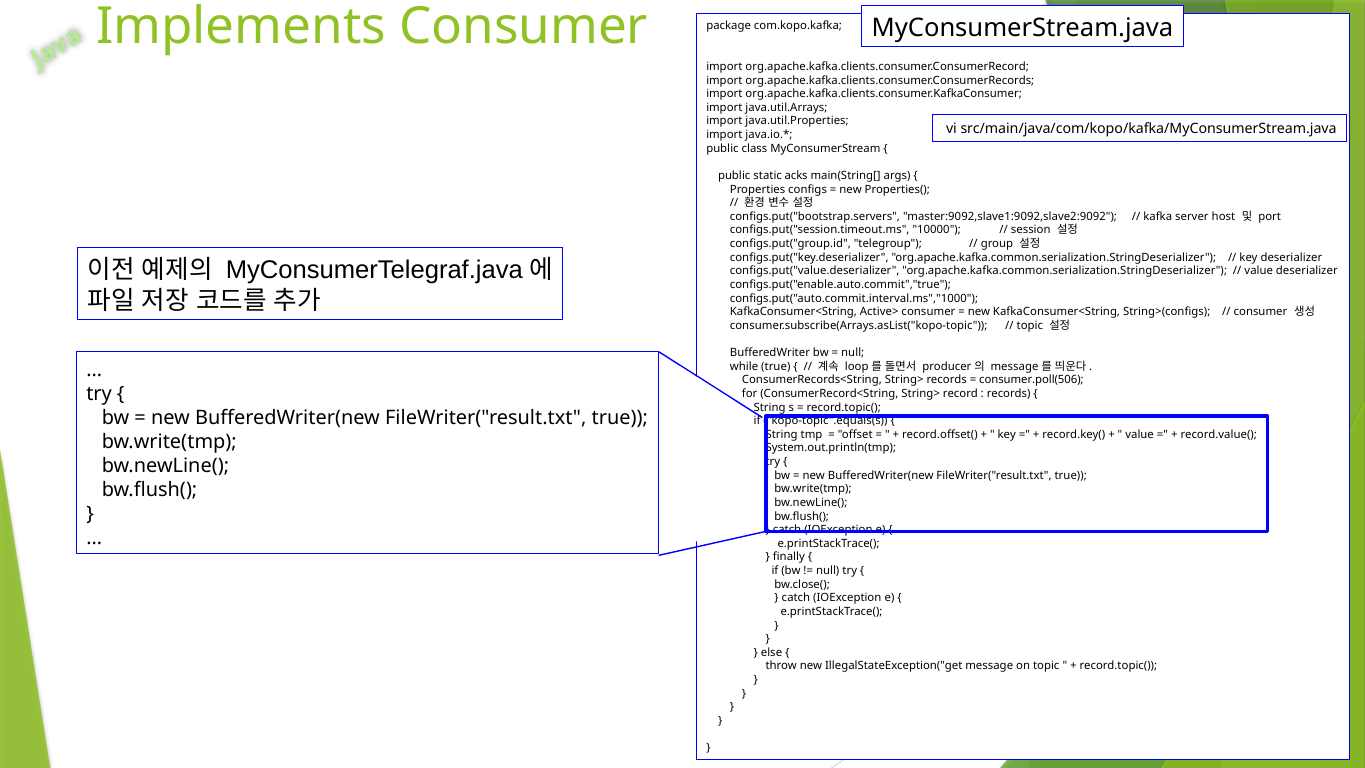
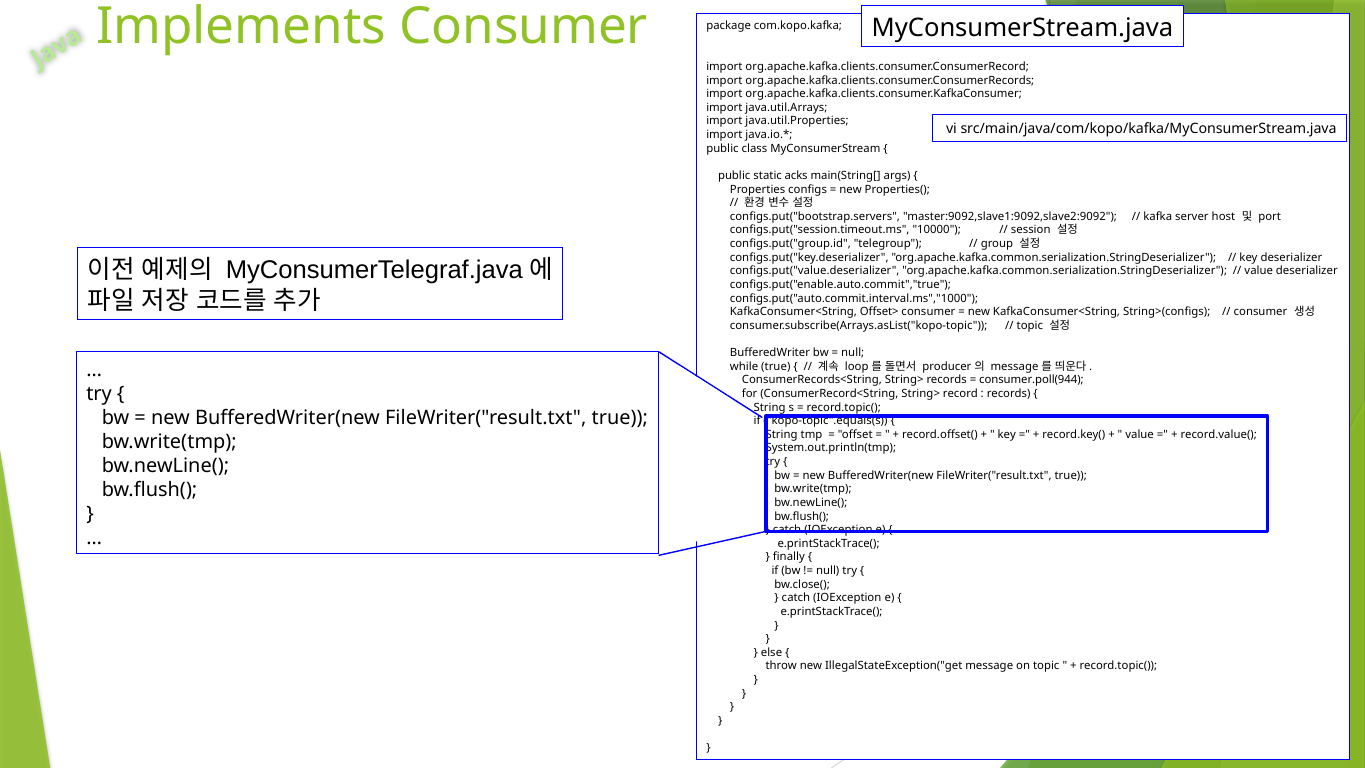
Active>: Active> -> Offset> (879, 312)
consumer.poll(506: consumer.poll(506 -> consumer.poll(944 (1031, 380)
